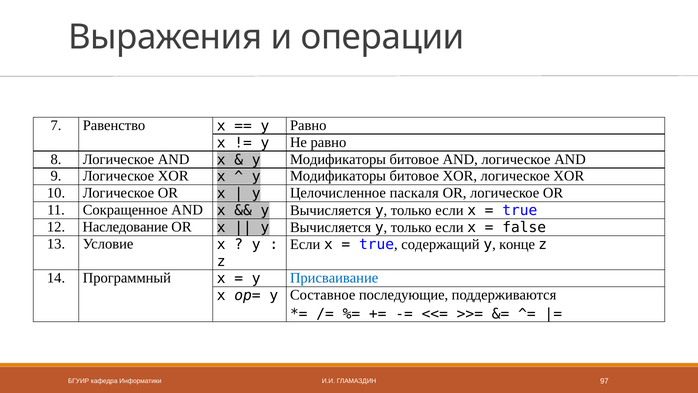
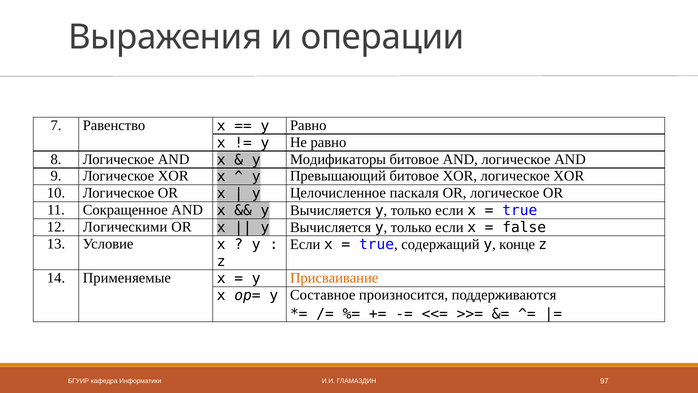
Модификаторы: Модификаторы -> Превышающий (338, 176)
Наследование: Наследование -> Логическими (125, 227)
Программный: Программный -> Применяемые (127, 278)
Присваивание colour: blue -> orange (334, 278)
последующие: последующие -> произносится (404, 295)
